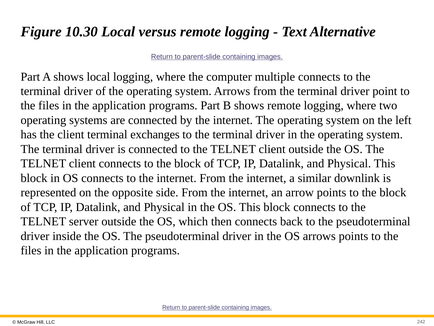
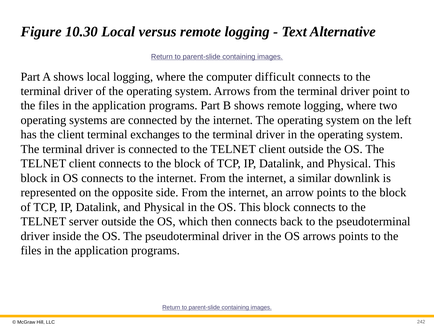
multiple: multiple -> difficult (275, 77)
